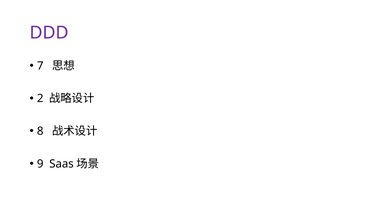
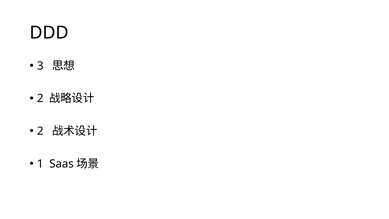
DDD colour: purple -> black (49, 33)
7: 7 -> 3 (40, 66)
8: 8 -> 2 (40, 131)
9: 9 -> 1 (40, 164)
